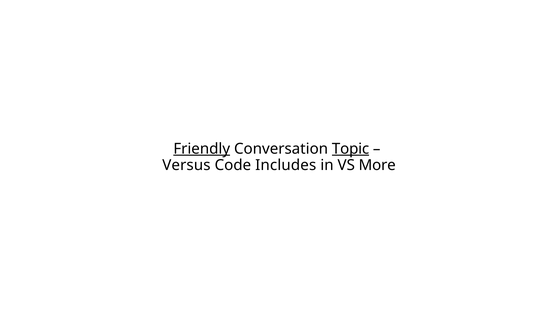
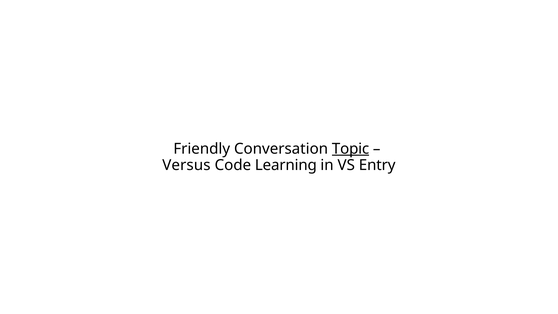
Friendly underline: present -> none (202, 149)
Includes: Includes -> Learning (286, 165)
More: More -> Entry (377, 165)
